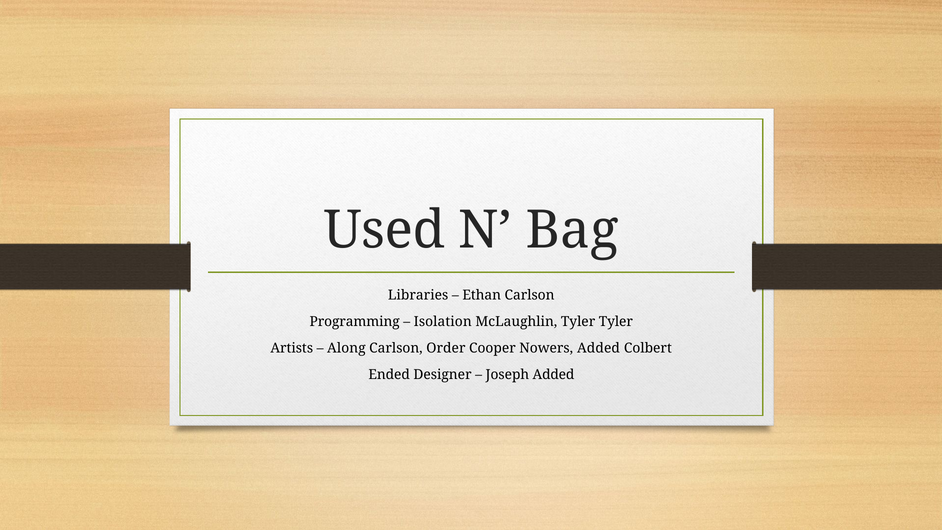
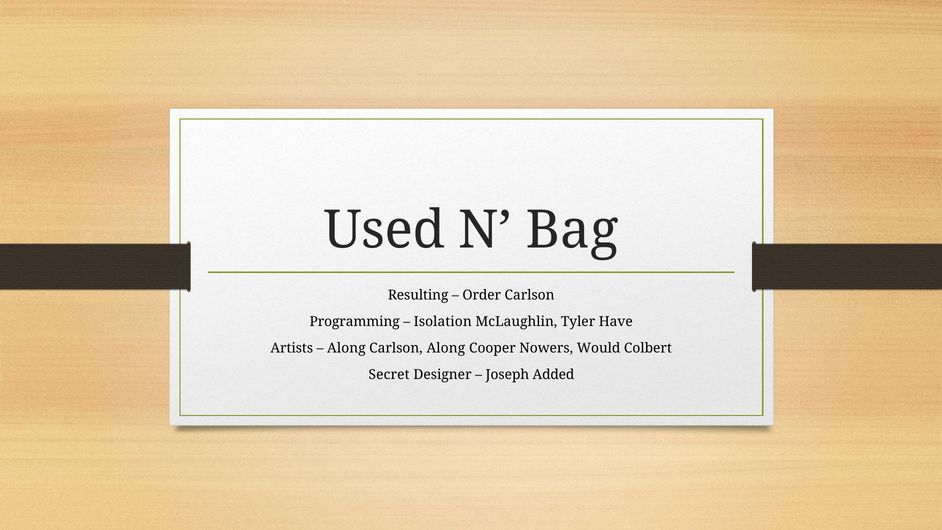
Libraries: Libraries -> Resulting (418, 295)
Ethan: Ethan -> Order (482, 295)
Tyler Tyler: Tyler -> Have (616, 322)
Carlson Order: Order -> Along (446, 348)
Nowers Added: Added -> Would (599, 348)
Ended: Ended -> Secret (389, 375)
